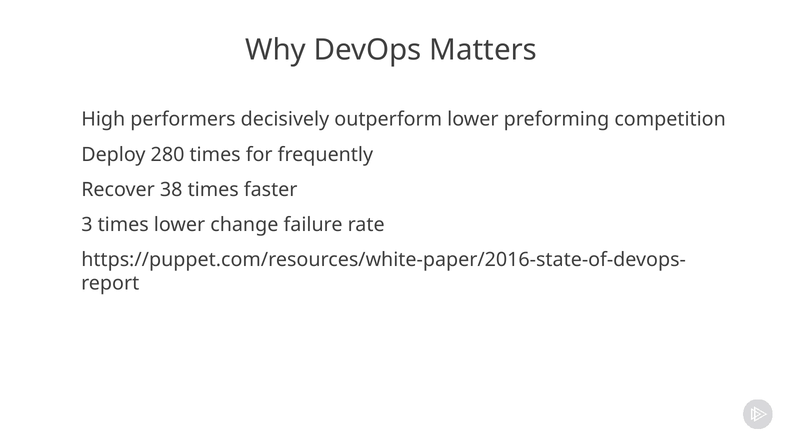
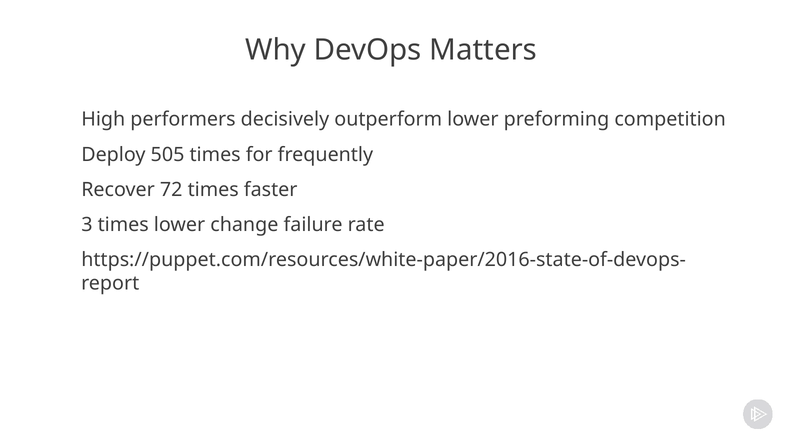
280: 280 -> 505 (168, 155)
38: 38 -> 72 (171, 190)
